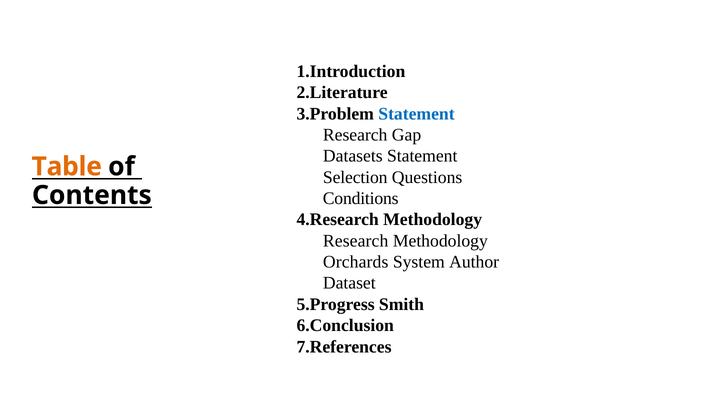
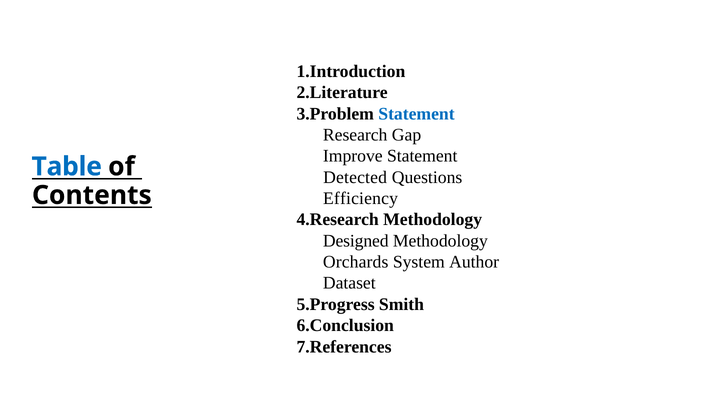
Datasets: Datasets -> Improve (353, 156)
Table colour: orange -> blue (67, 166)
Selection: Selection -> Detected (355, 177)
Conditions: Conditions -> Efficiency (360, 198)
Research: Research -> Designed (356, 241)
